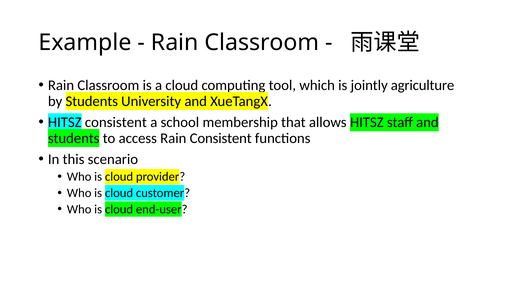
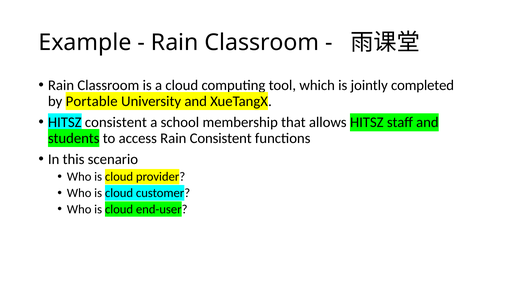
agriculture: agriculture -> completed (423, 85)
by Students: Students -> Portable (92, 101)
